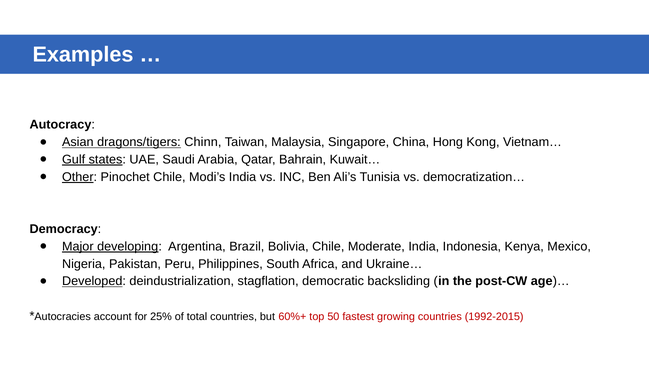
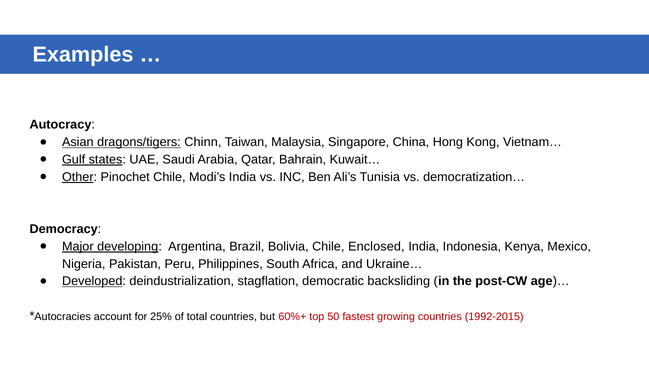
Moderate: Moderate -> Enclosed (376, 246)
